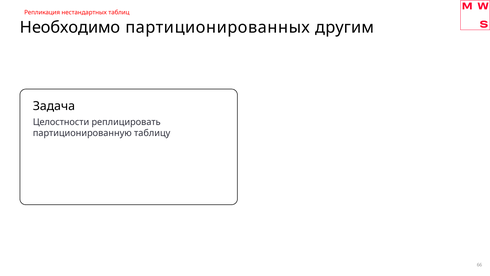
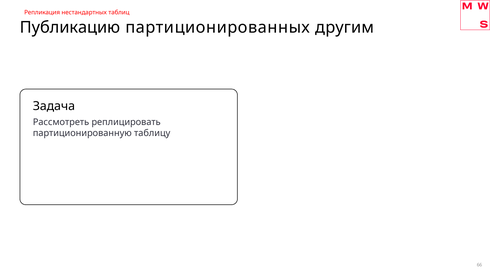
Необходимо: Необходимо -> Публикацию (70, 27)
Целостности: Целостности -> Рассмотреть (61, 122)
